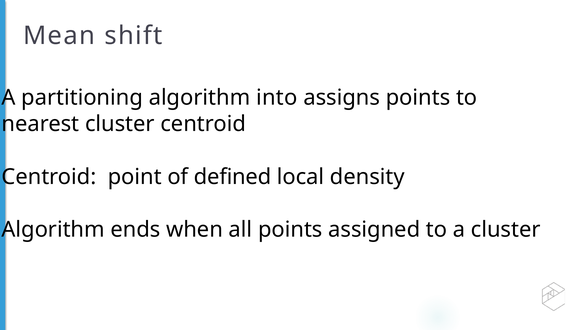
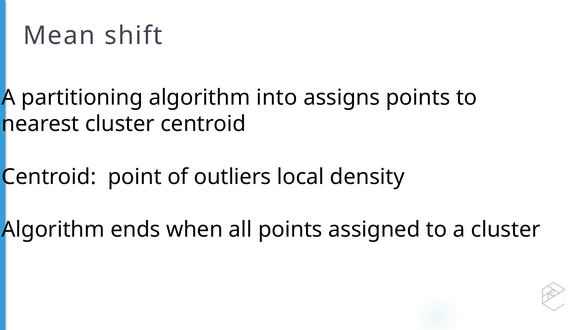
defined: defined -> outliers (233, 177)
